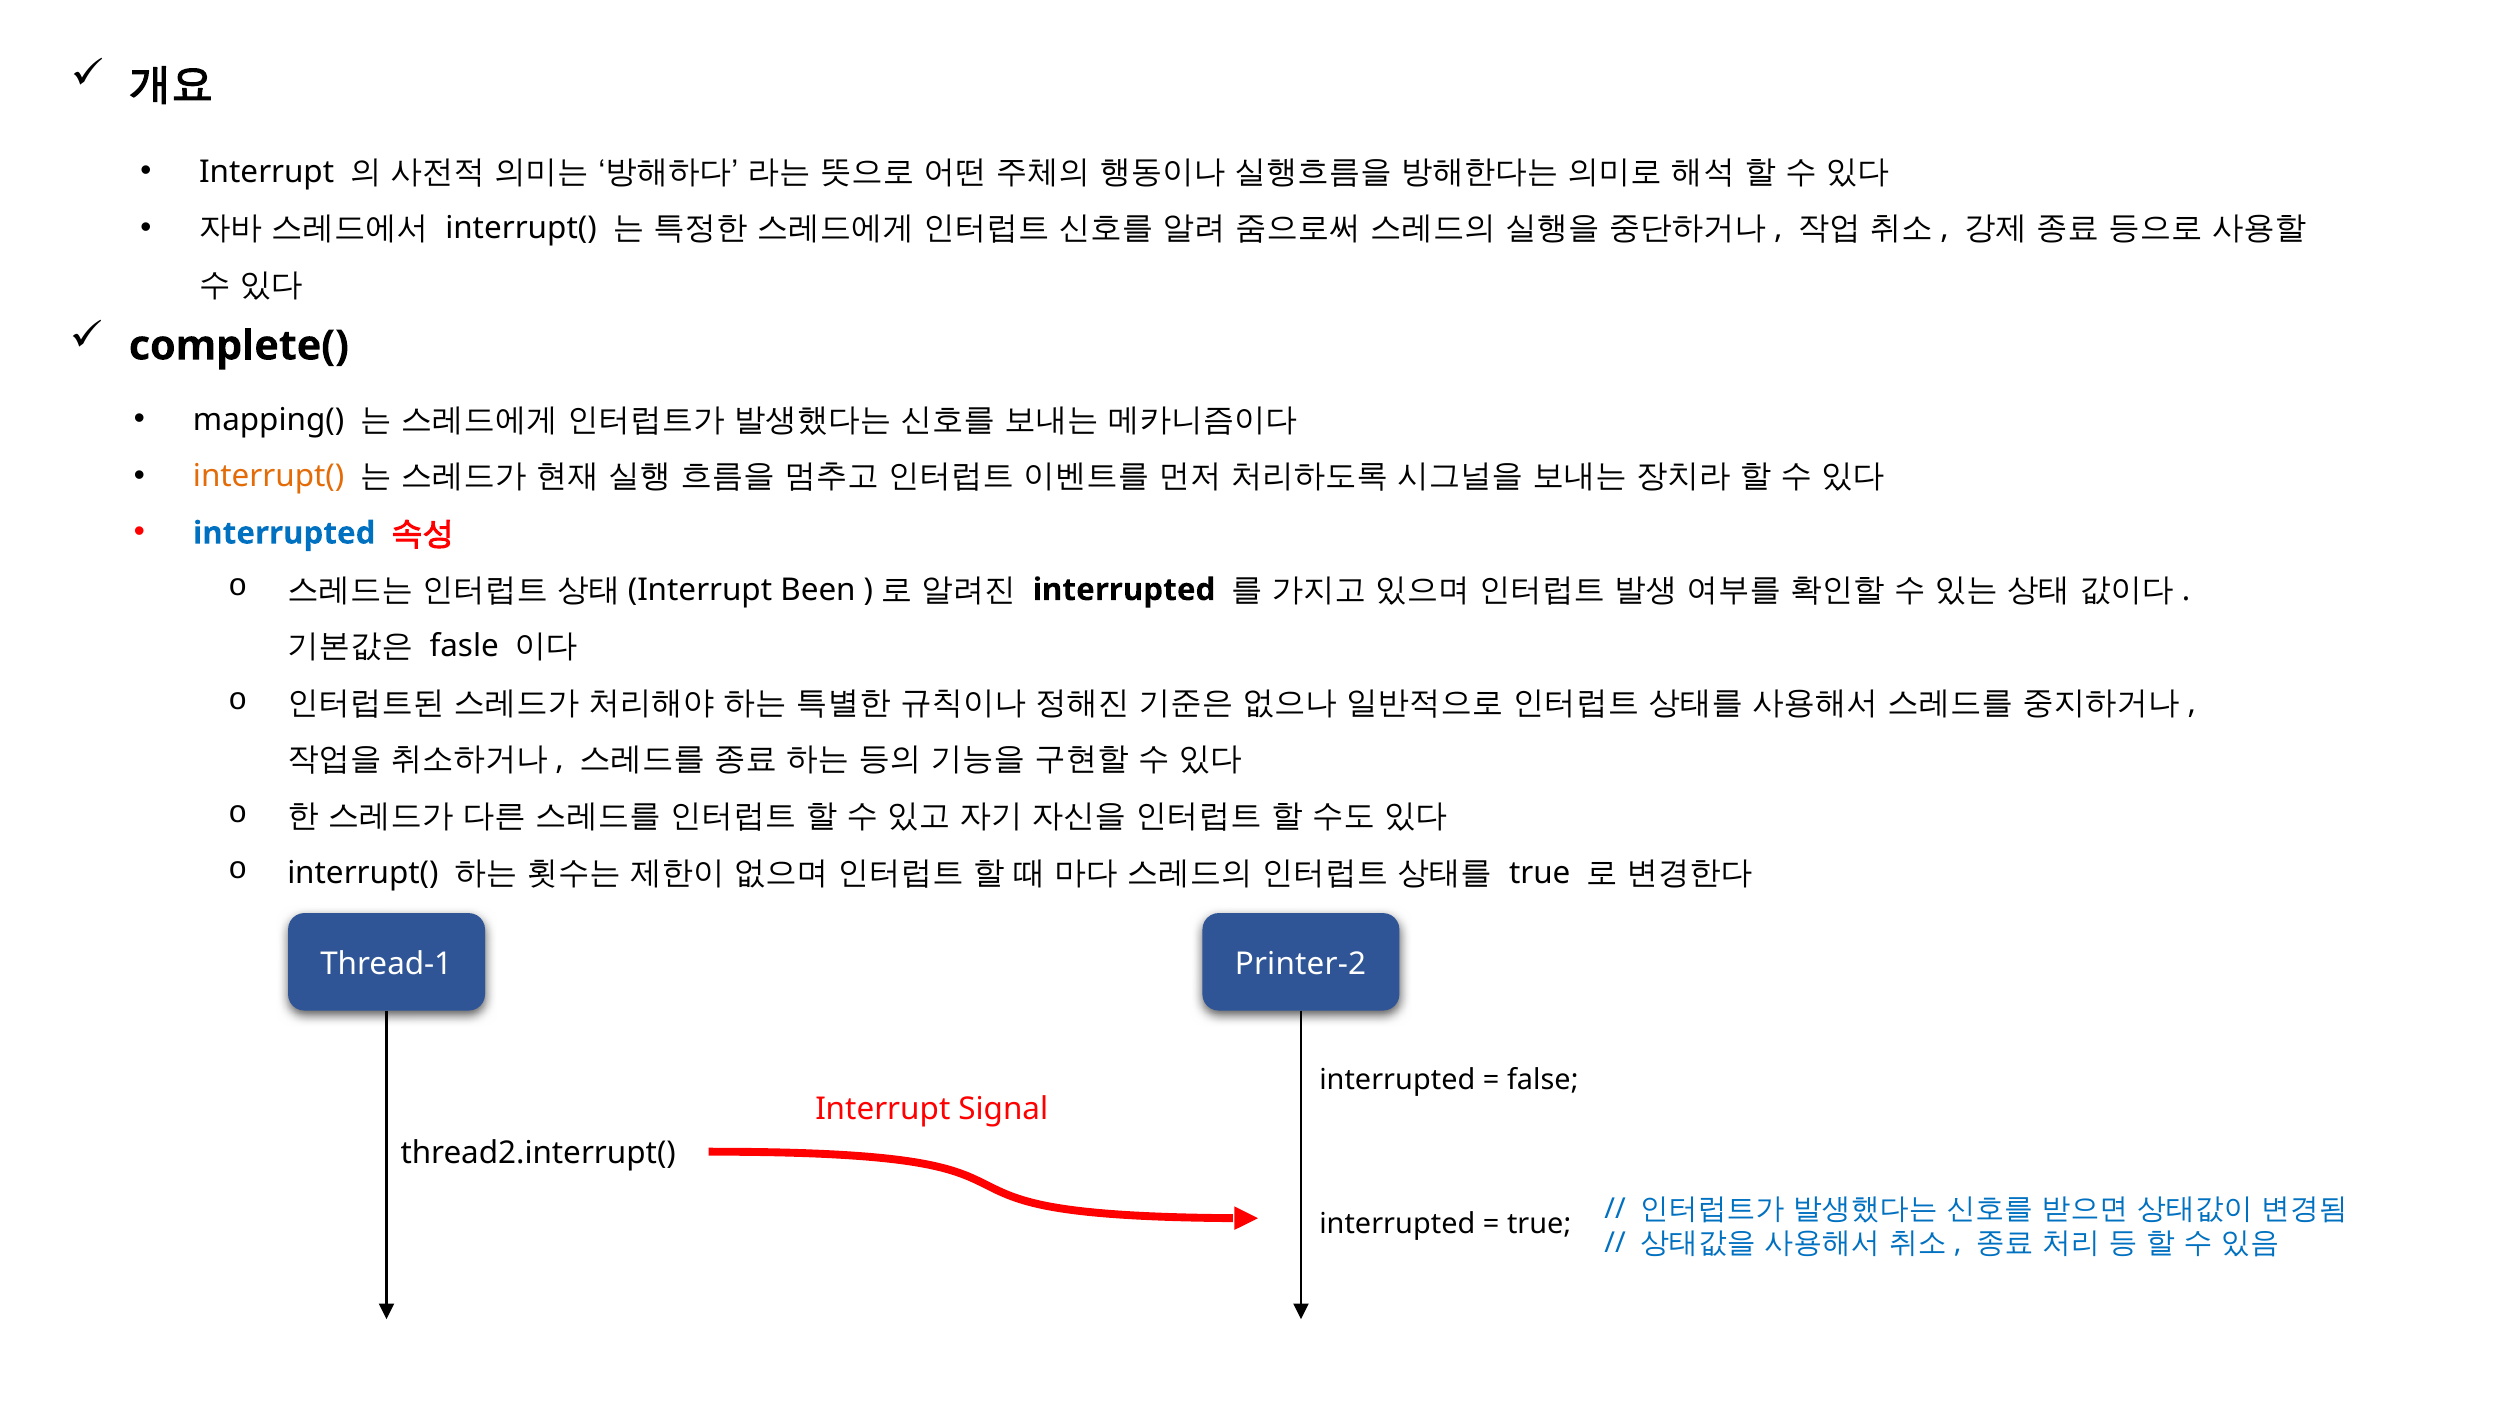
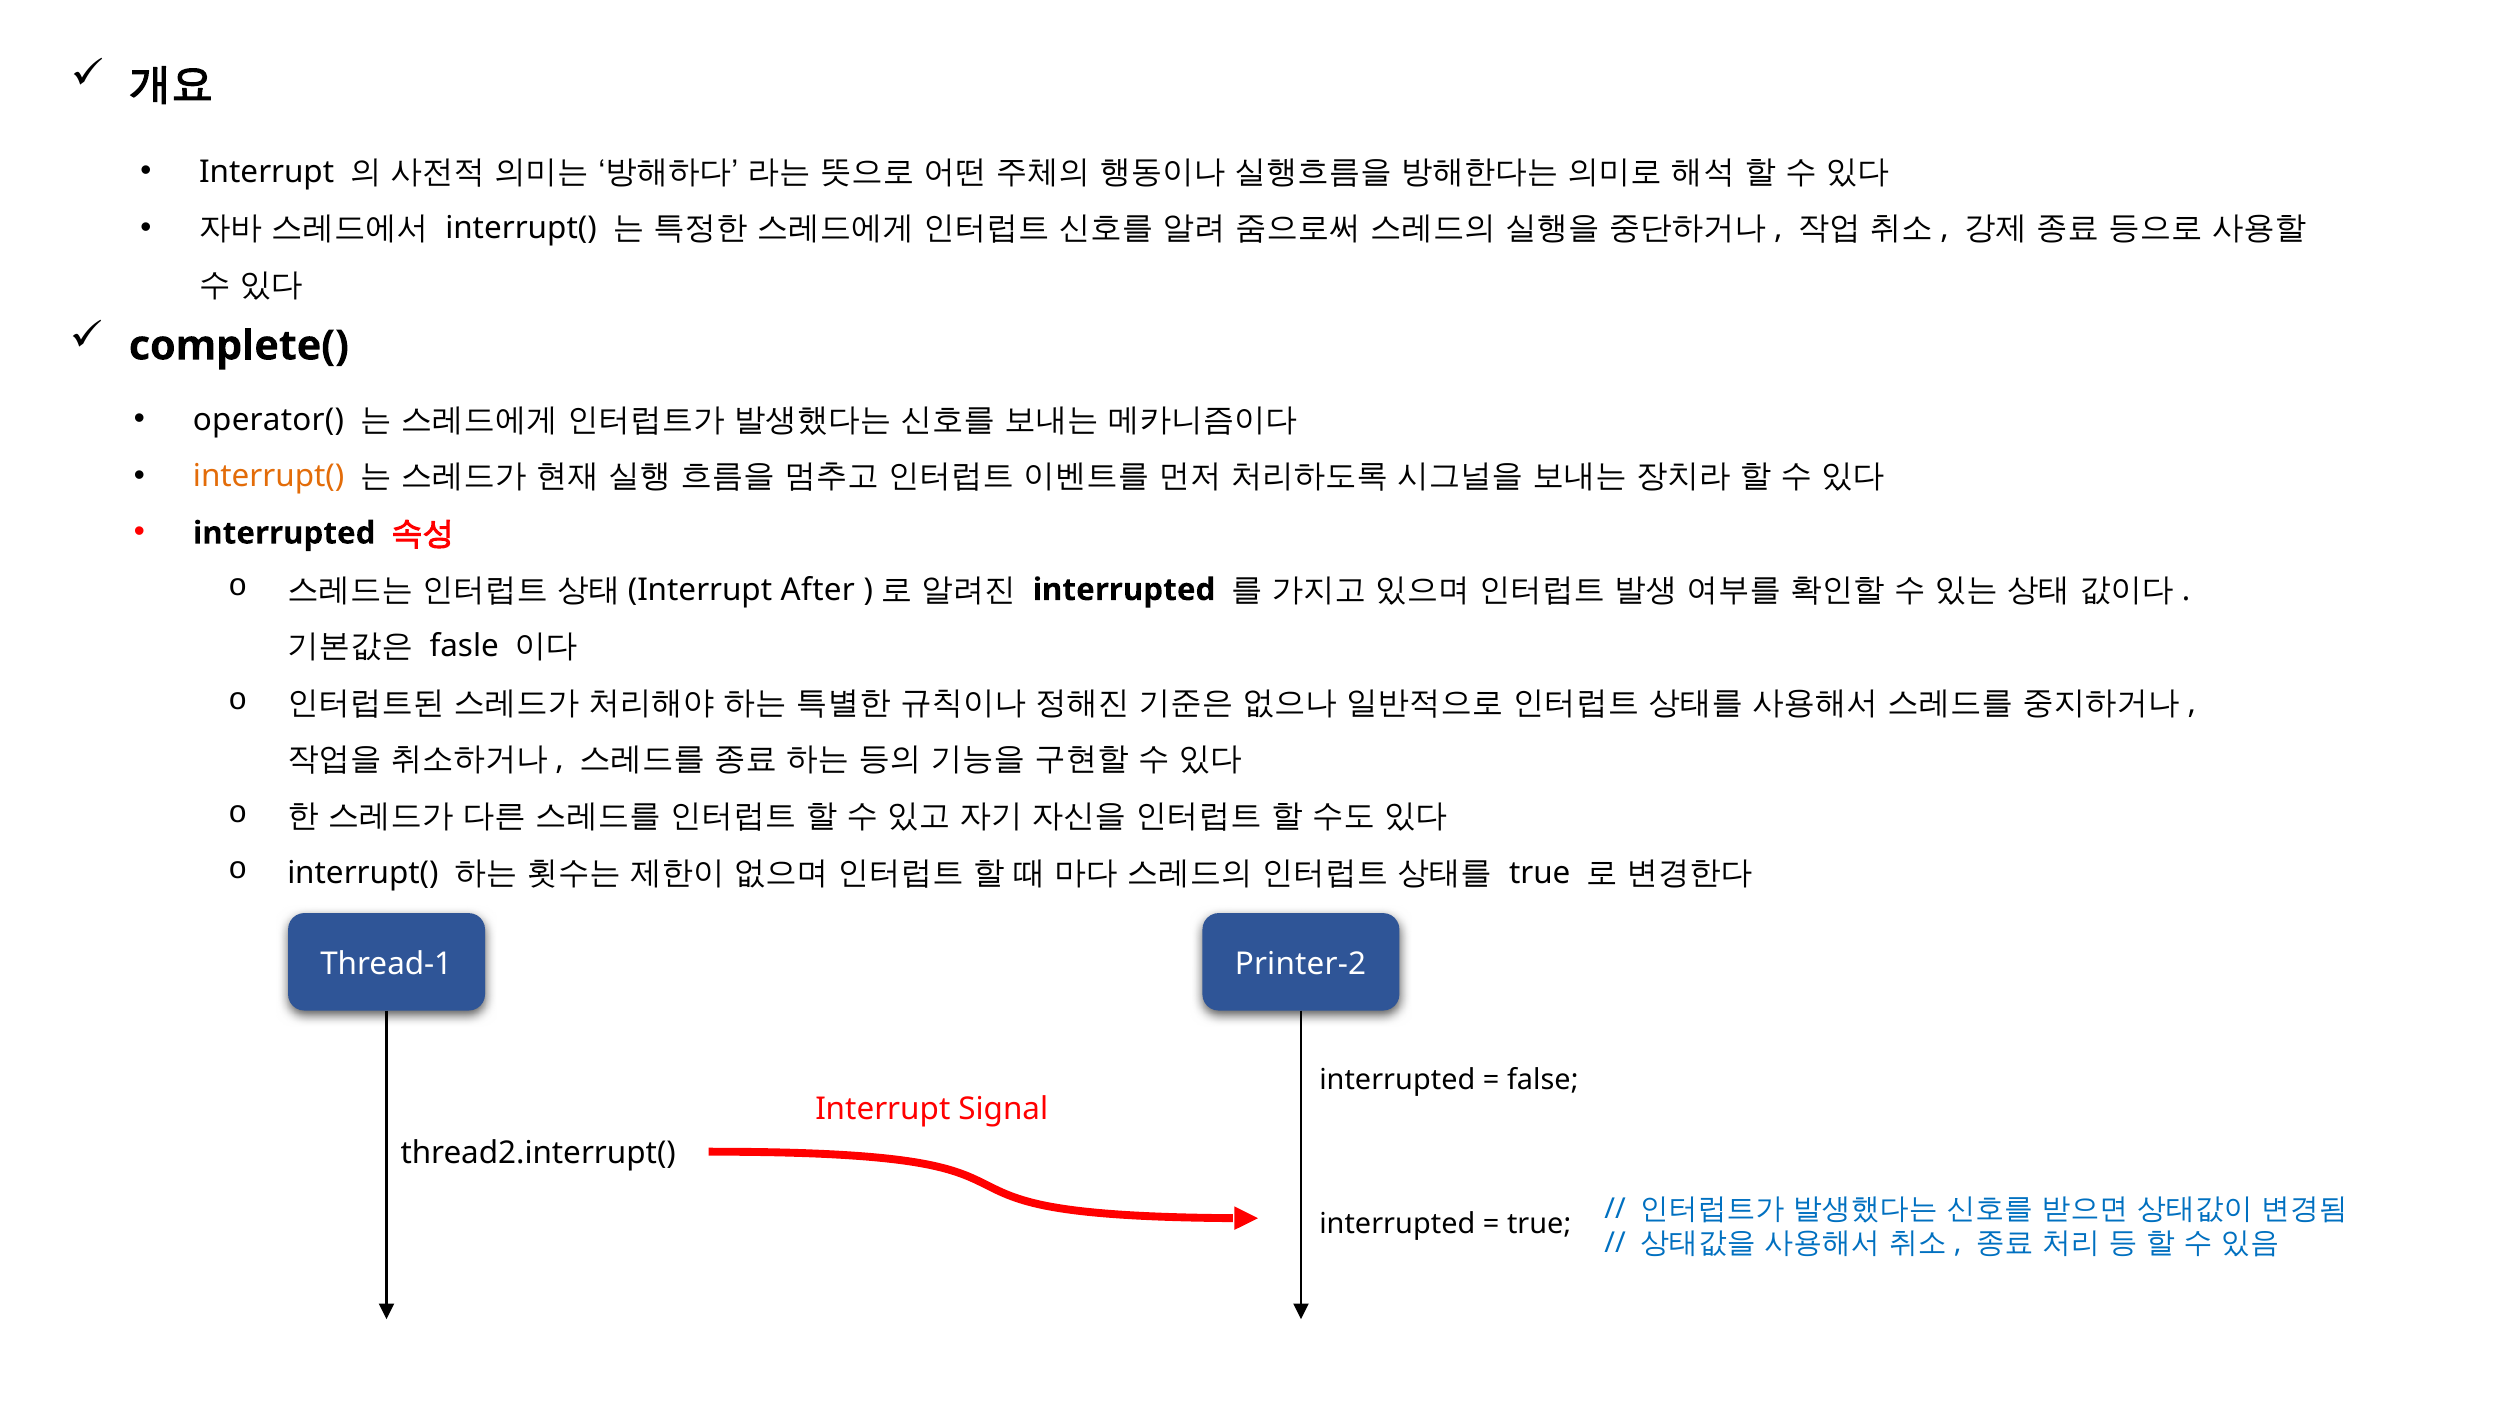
mapping(: mapping( -> operator( (268, 420)
interrupted colour: blue -> black (284, 533)
Been: Been -> After (818, 590)
